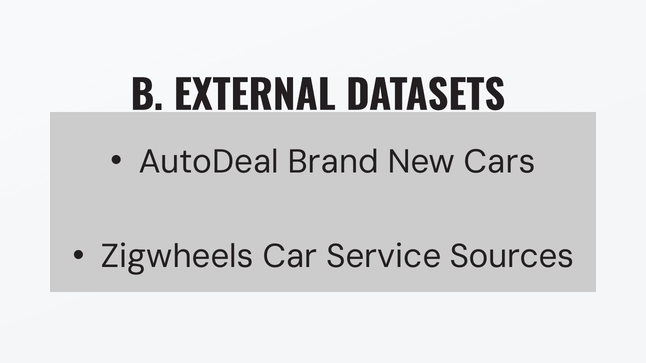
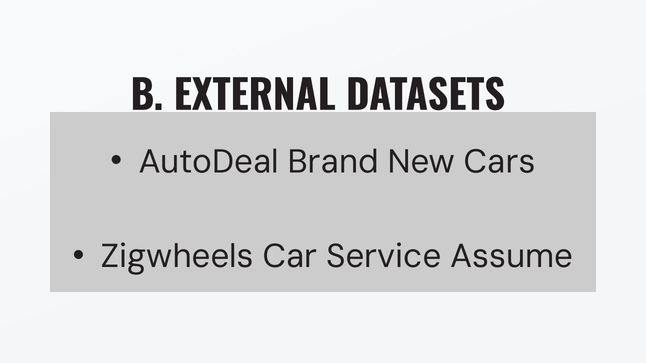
Sources: Sources -> Assume (512, 257)
